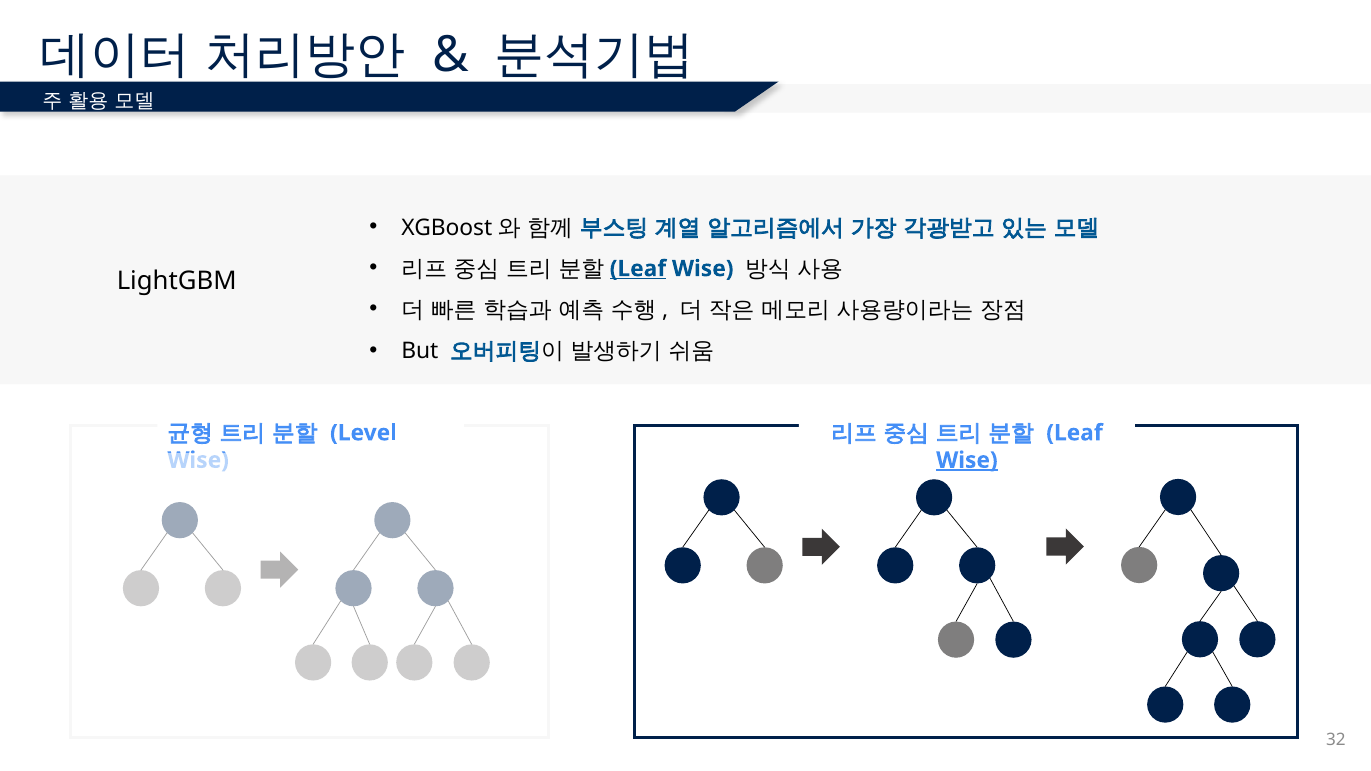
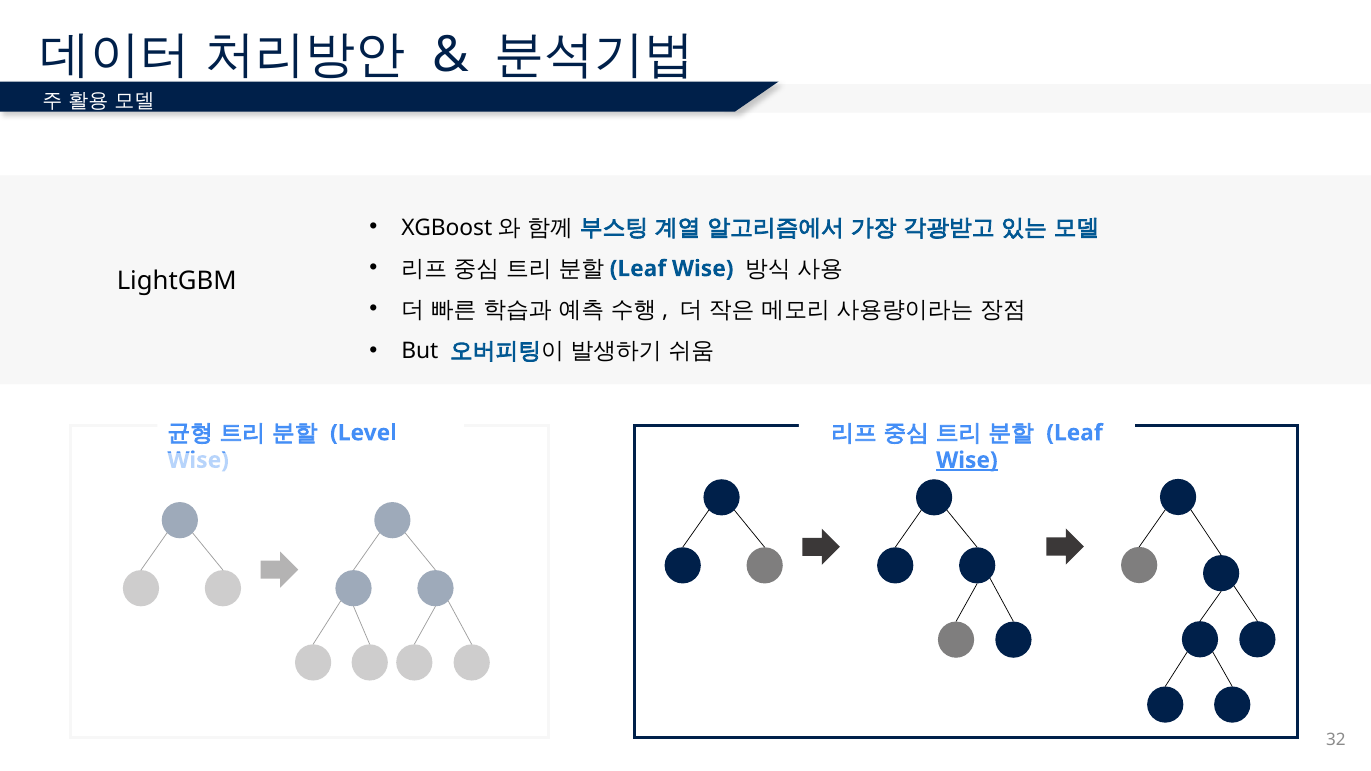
Leaf underline: present -> none (638, 269)
